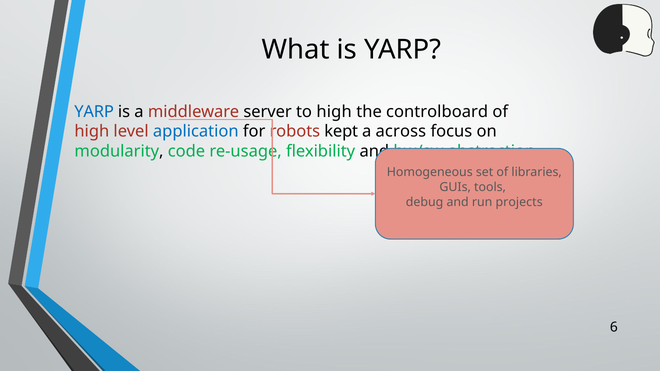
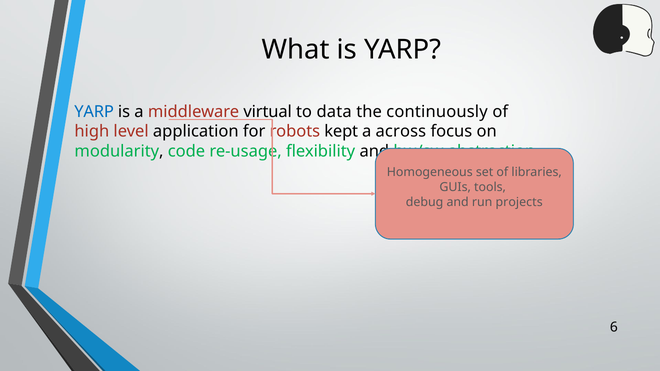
server: server -> virtual (268, 112)
to high: high -> data (334, 112)
controlboard: controlboard -> continuously (437, 112)
application colour: blue -> black (196, 132)
